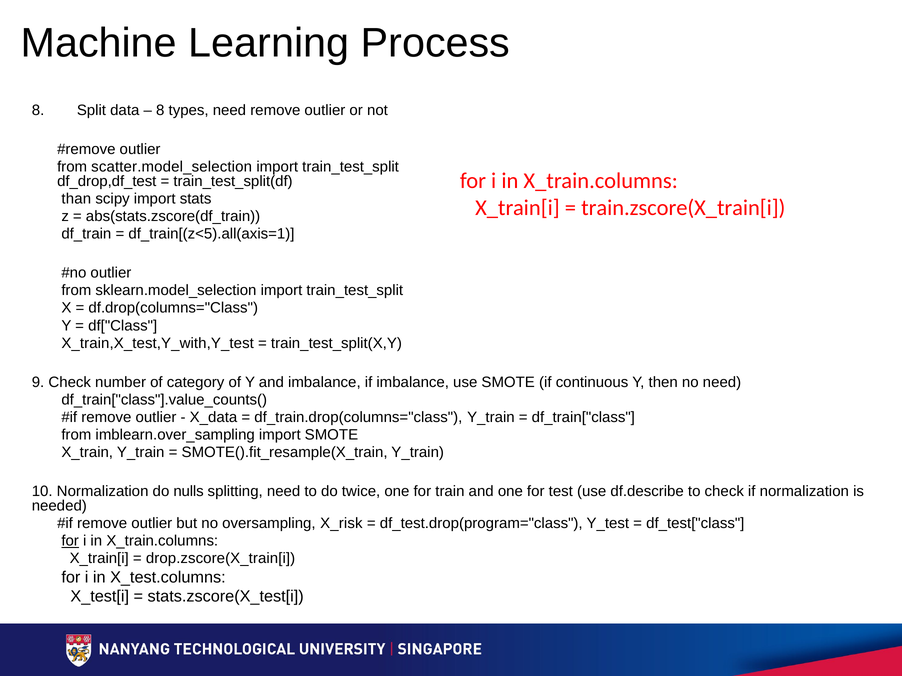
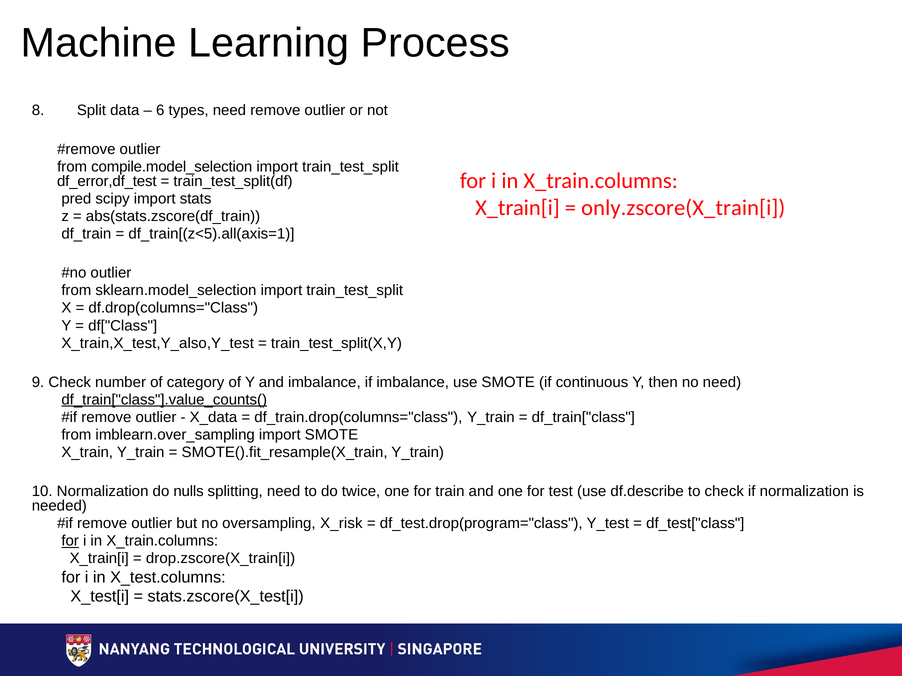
8: 8 -> 6 (160, 110)
scatter.model_selection: scatter.model_selection -> compile.model_selection (172, 167)
df_drop,df_test: df_drop,df_test -> df_error,df_test (107, 181)
than: than -> pred (76, 199)
train.zscore(X_train[i: train.zscore(X_train[i -> only.zscore(X_train[i (683, 208)
X_train,X_test,Y_with,Y_test: X_train,X_test,Y_with,Y_test -> X_train,X_test,Y_also,Y_test (158, 343)
df_train["class"].value_counts( underline: none -> present (164, 400)
